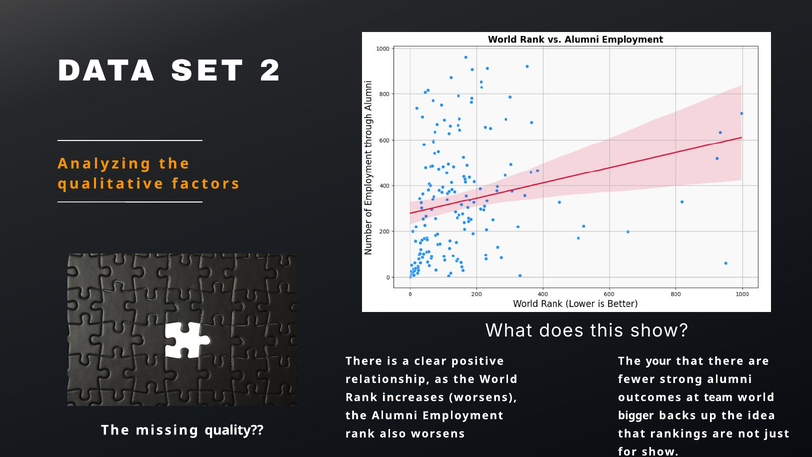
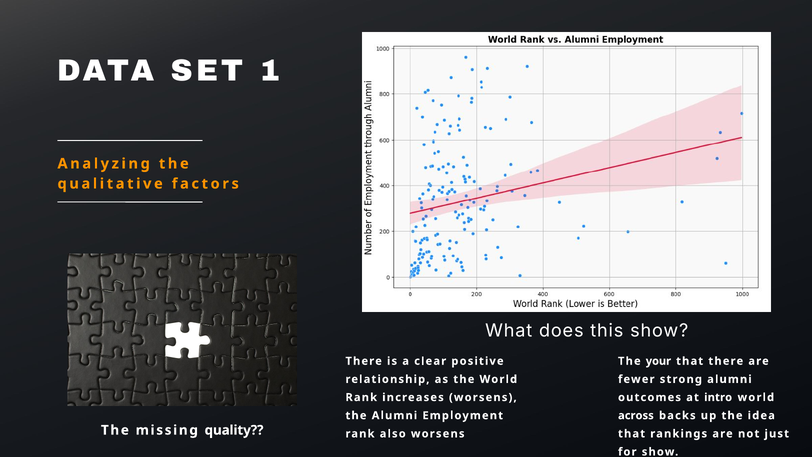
2: 2 -> 1 (270, 71)
team: team -> intro (718, 397)
bigger: bigger -> across (636, 415)
